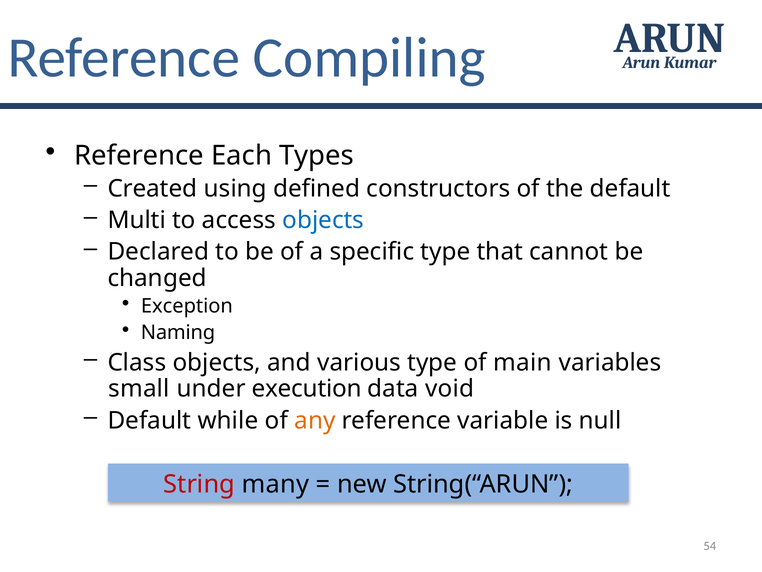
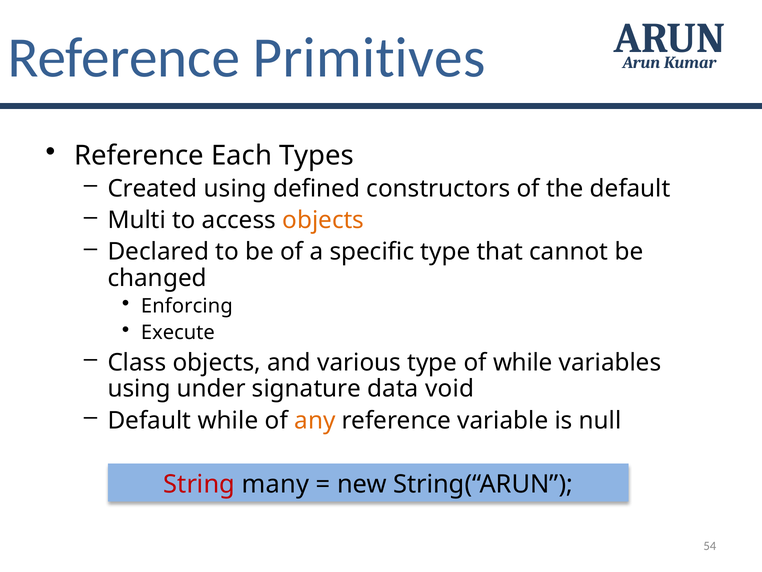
Compiling: Compiling -> Primitives (369, 58)
objects colour: blue -> orange (323, 220)
Exception: Exception -> Enforcing (187, 306)
Naming: Naming -> Execute (178, 332)
of main: main -> while (523, 362)
small: small -> using (139, 388)
execution: execution -> signature (307, 388)
